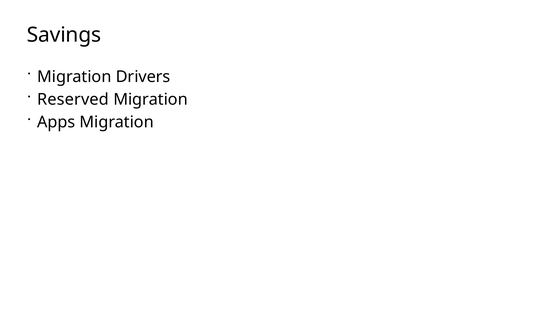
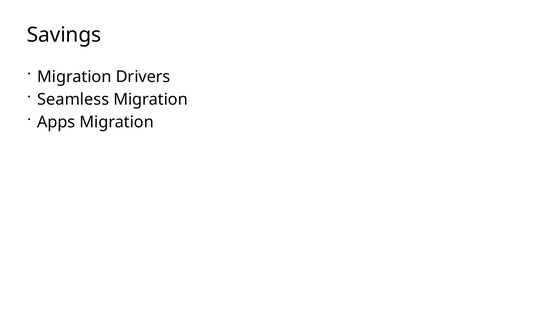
Reserved: Reserved -> Seamless (73, 99)
